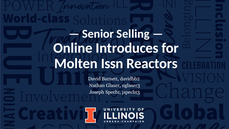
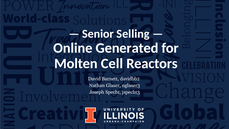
Introduces: Introduces -> Generated (127, 48)
Issn: Issn -> Cell (112, 63)
